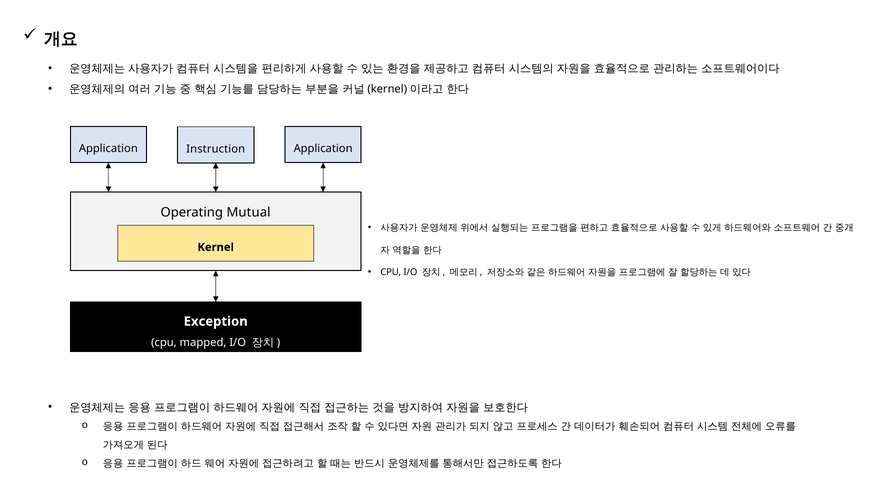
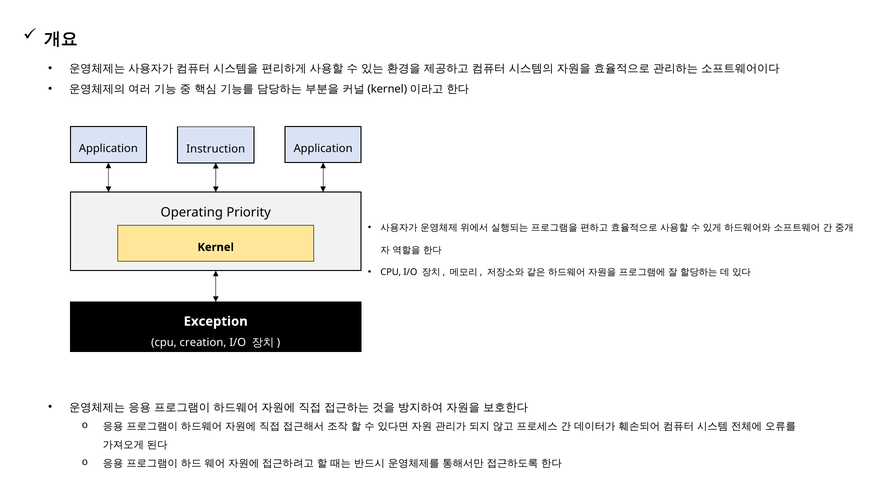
Mutual: Mutual -> Priority (249, 213)
mapped: mapped -> creation (203, 343)
